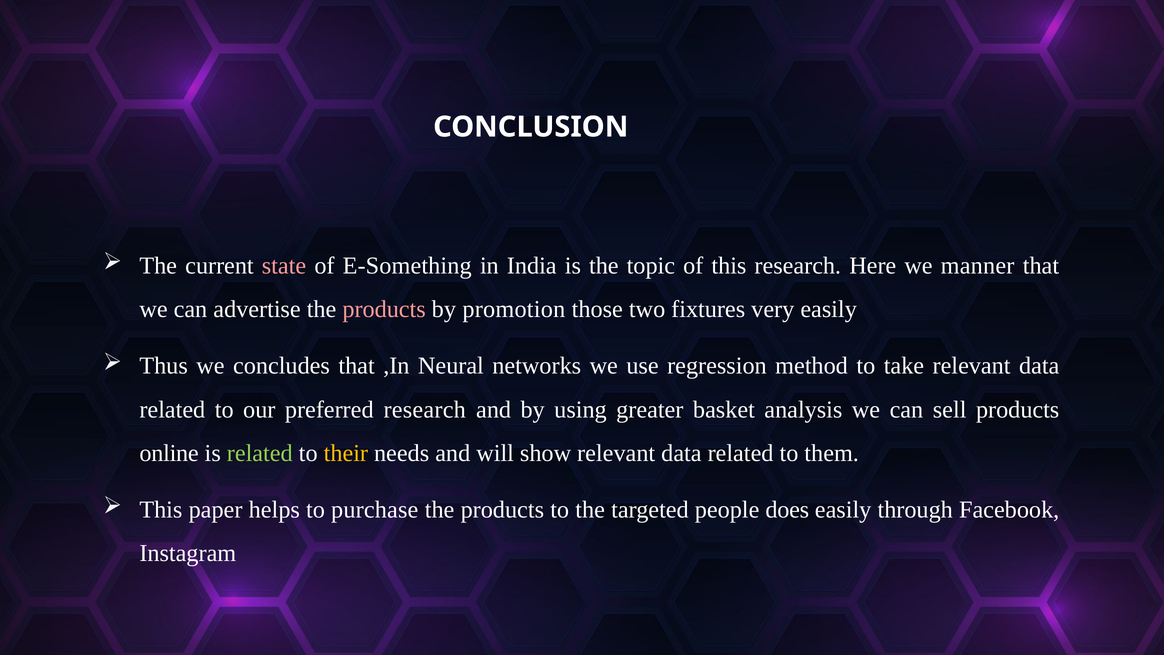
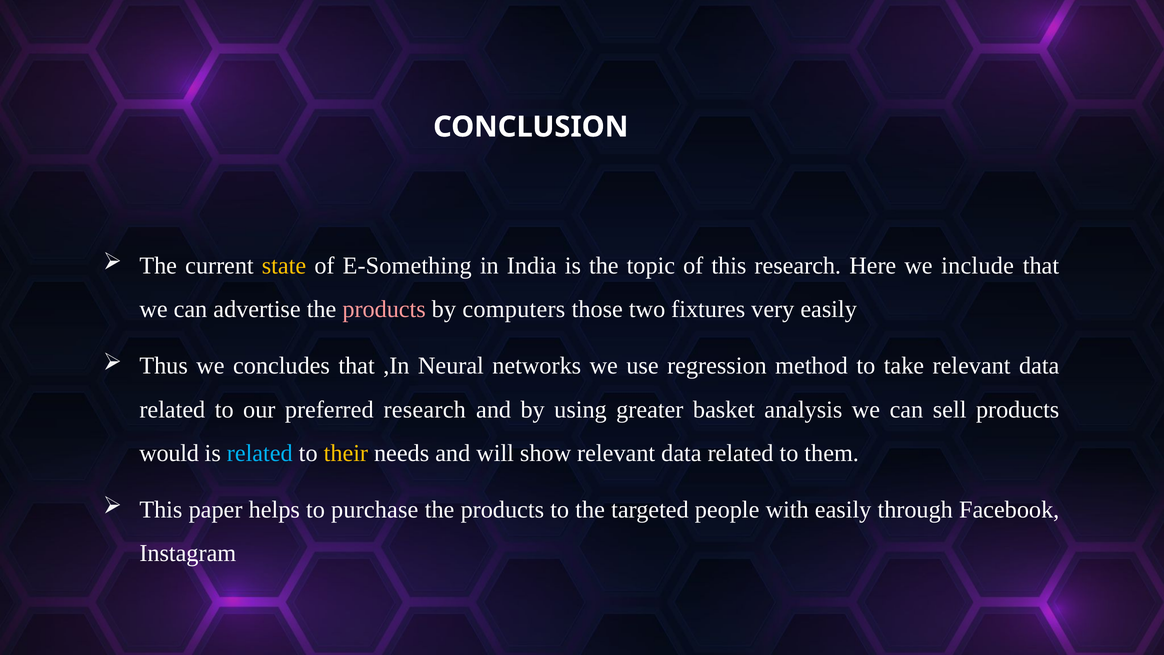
state colour: pink -> yellow (284, 266)
manner: manner -> include (978, 266)
promotion: promotion -> computers (514, 309)
online: online -> would (169, 453)
related colour: light green -> light blue (260, 453)
does: does -> with (787, 510)
